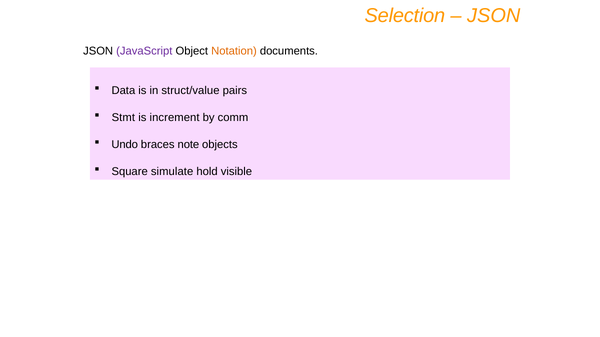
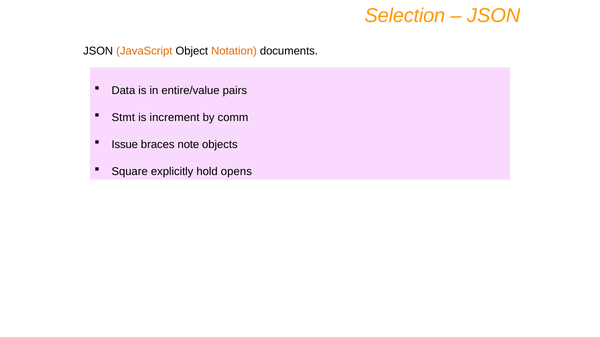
JavaScript colour: purple -> orange (144, 51)
struct/value: struct/value -> entire/value (191, 91)
Undo: Undo -> Issue (125, 145)
simulate: simulate -> explicitly (172, 172)
visible: visible -> opens (236, 172)
